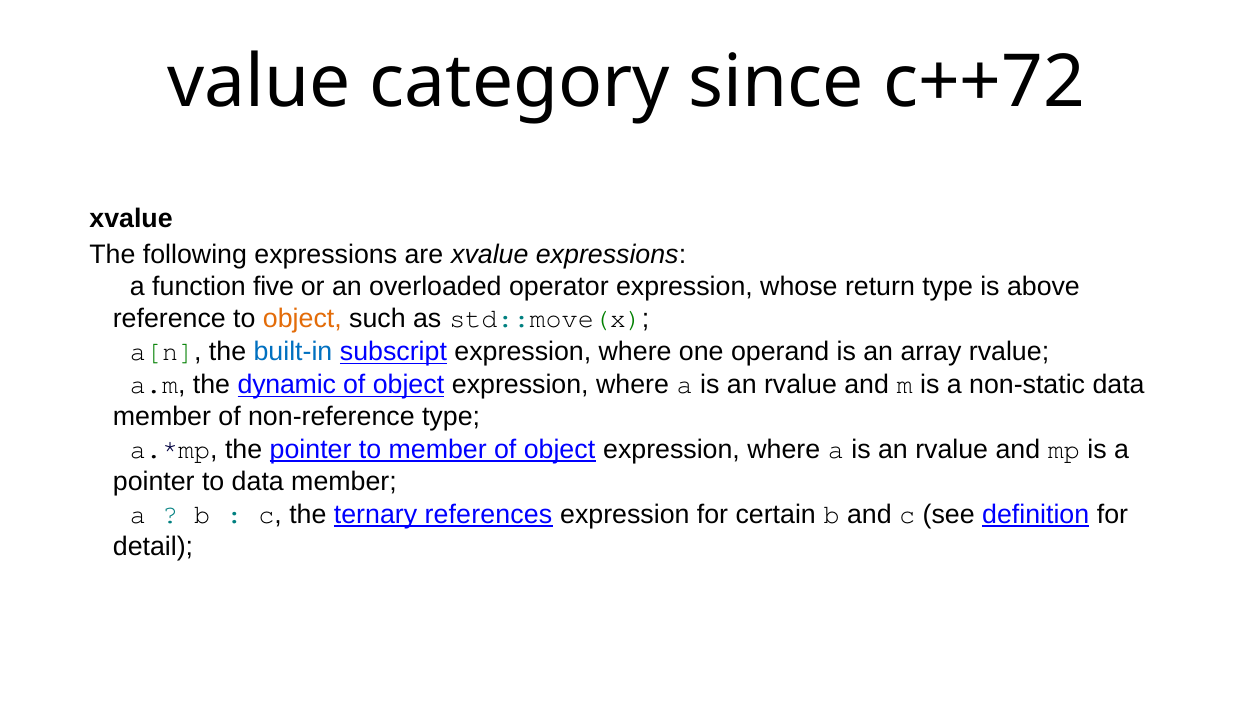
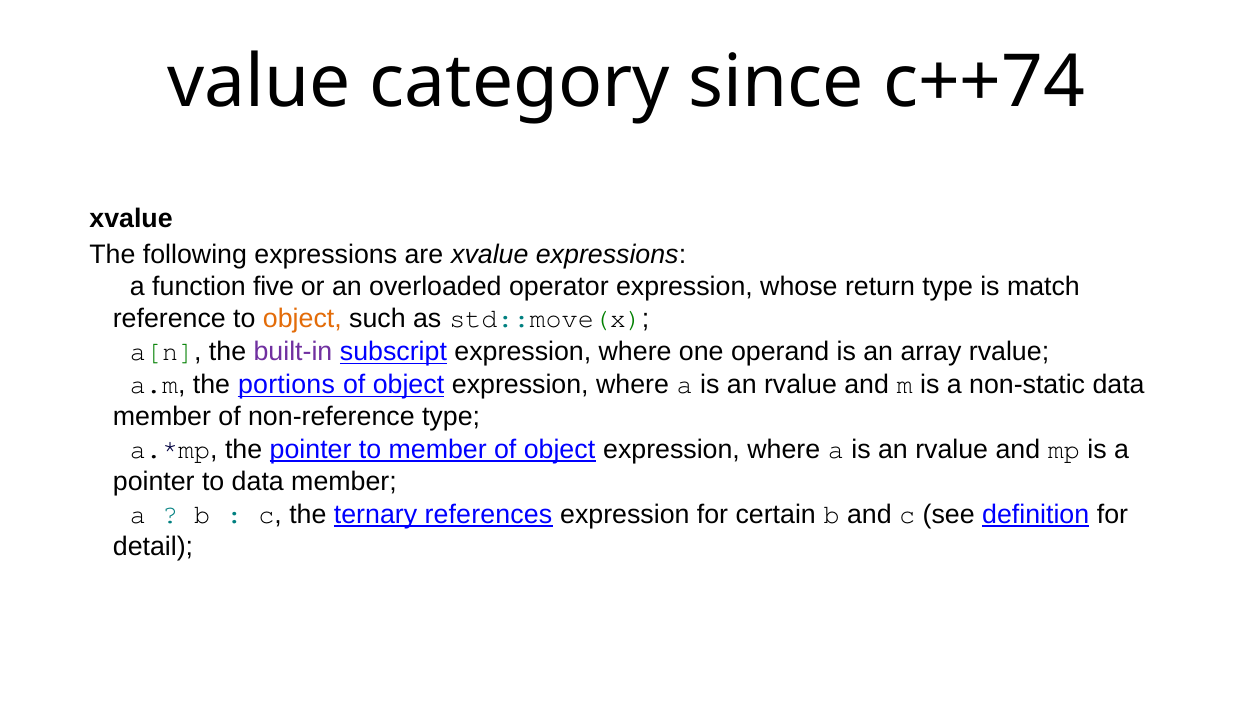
c++72: c++72 -> c++74 (984, 82)
above: above -> match (1043, 287)
built-in colour: blue -> purple (293, 352)
dynamic: dynamic -> portions (287, 385)
